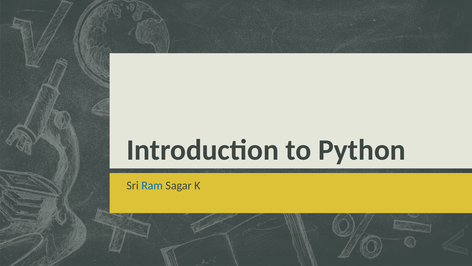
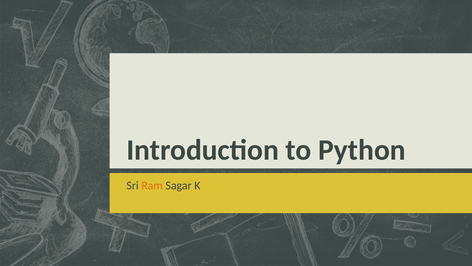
Ram colour: blue -> orange (152, 185)
